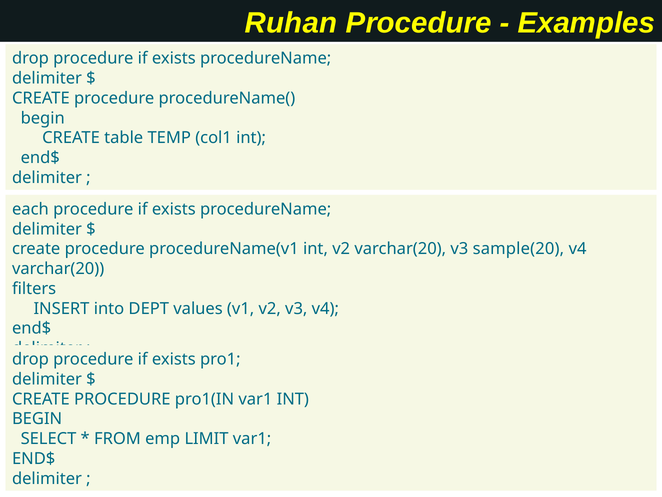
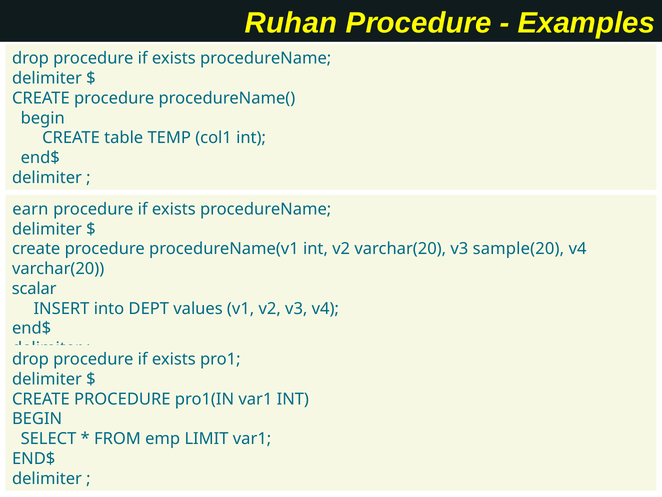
each: each -> earn (30, 209)
filters: filters -> scalar (34, 288)
